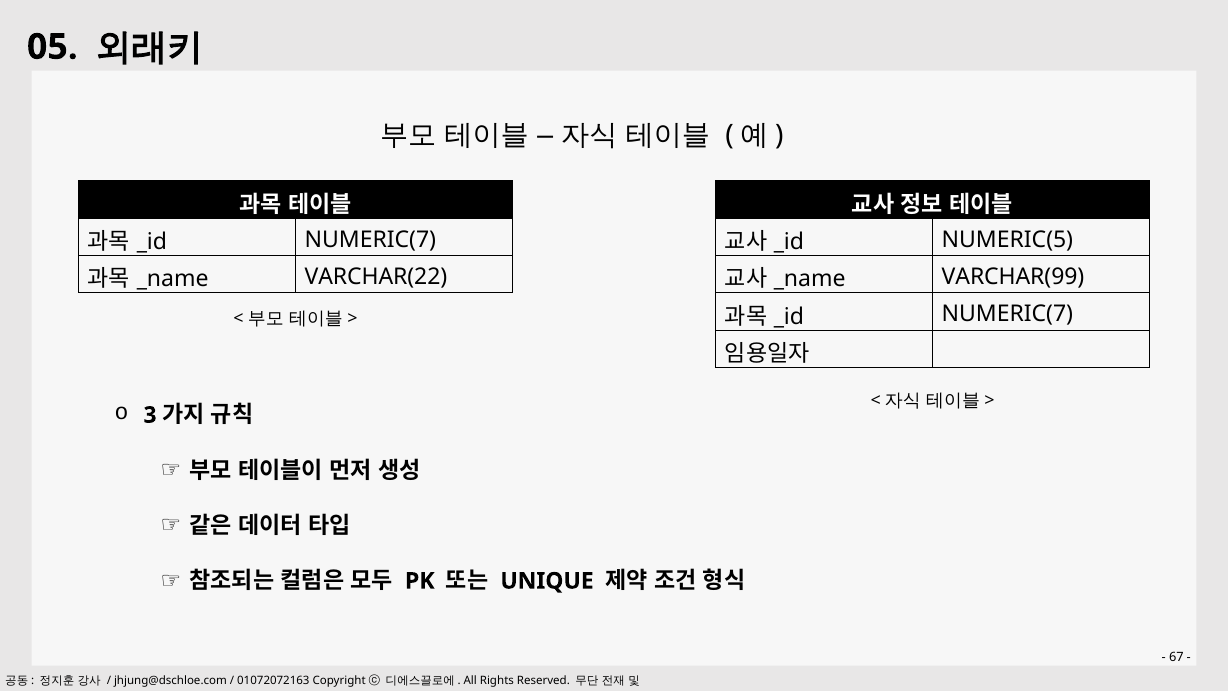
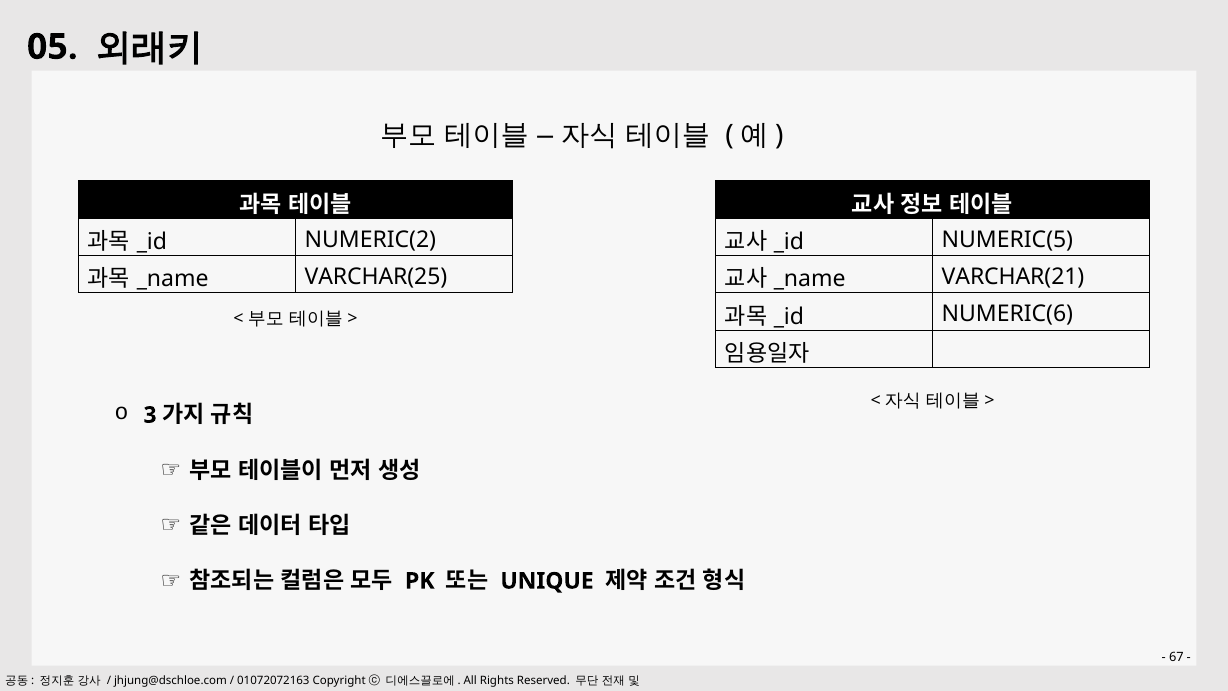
NUMERIC(7: NUMERIC(7 -> NUMERIC(2 (370, 240)
VARCHAR(22: VARCHAR(22 -> VARCHAR(25 (376, 277)
VARCHAR(99: VARCHAR(99 -> VARCHAR(21 (1013, 277)
NUMERIC(7: NUMERIC(7 -> NUMERIC(6 (1007, 314)
